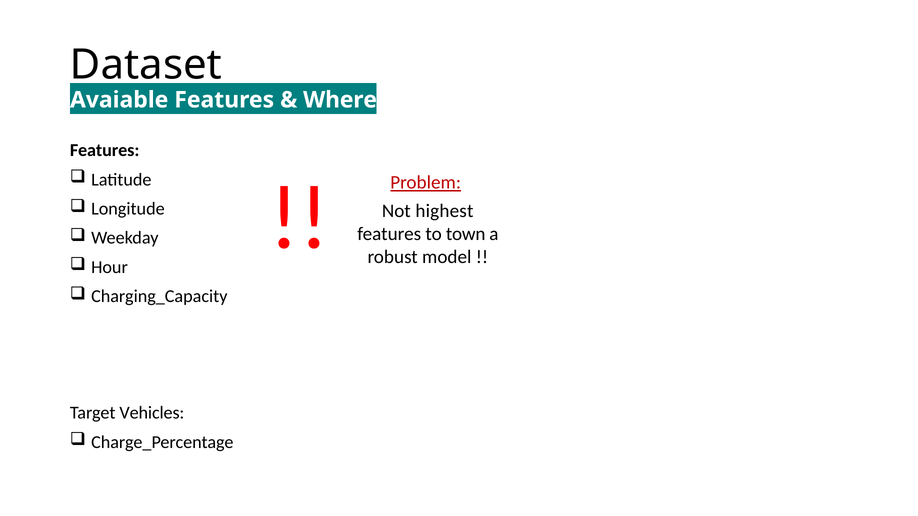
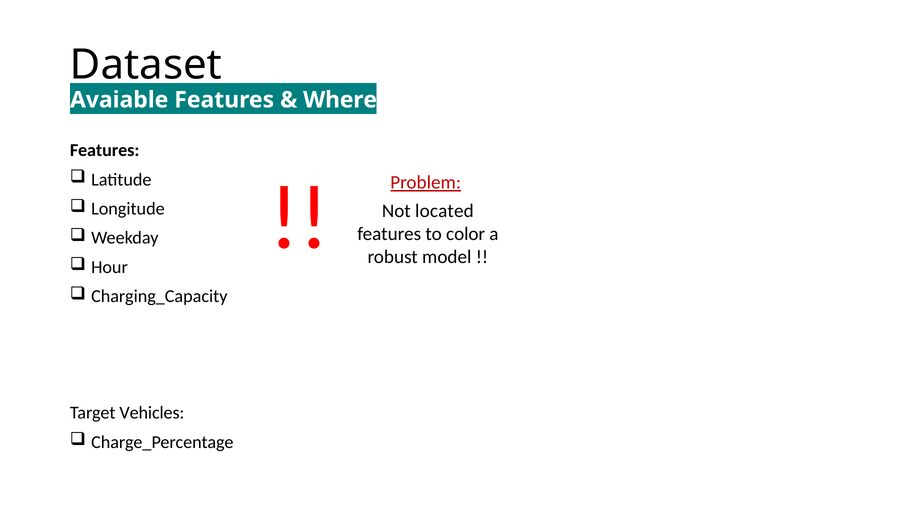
highest: highest -> located (444, 211)
town: town -> color (466, 234)
